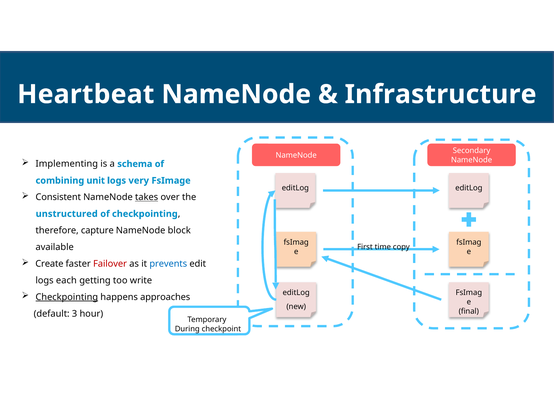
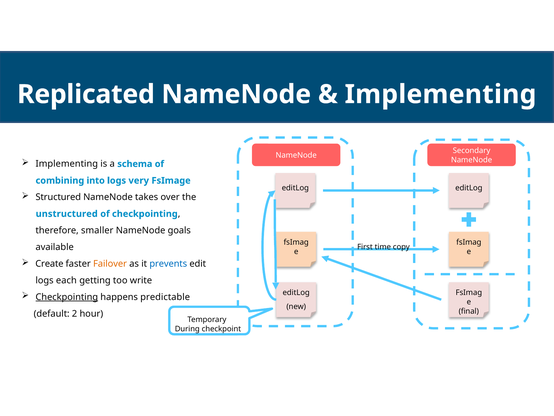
Heartbeat: Heartbeat -> Replicated (86, 94)
Infrastructure: Infrastructure -> Implementing (441, 94)
unit: unit -> into (96, 180)
Consistent: Consistent -> Structured (58, 197)
takes underline: present -> none (147, 197)
capture: capture -> smaller (97, 230)
block: block -> goals (179, 230)
Failover colour: red -> orange (110, 263)
approaches: approaches -> predictable (165, 297)
3: 3 -> 2 (75, 313)
